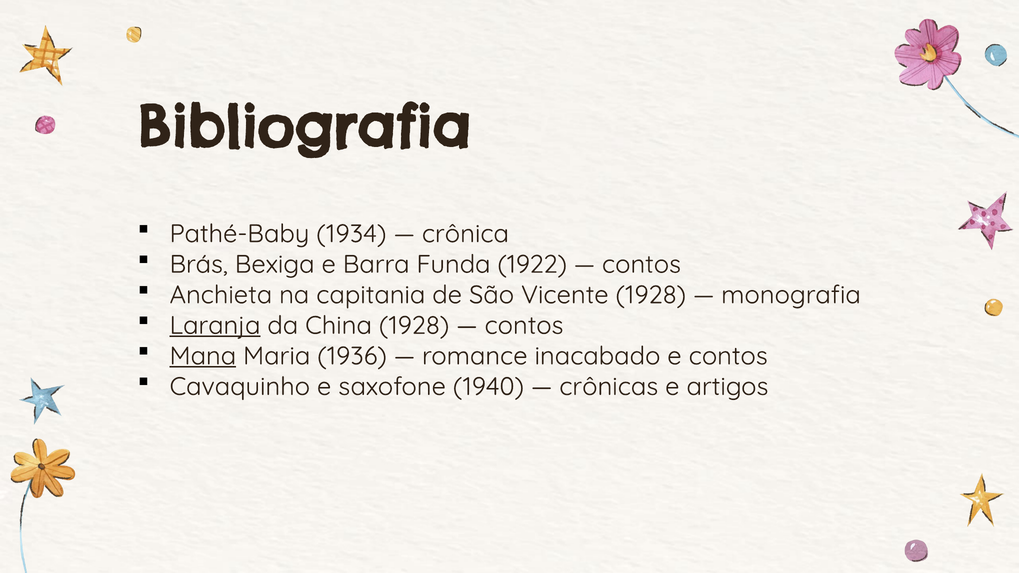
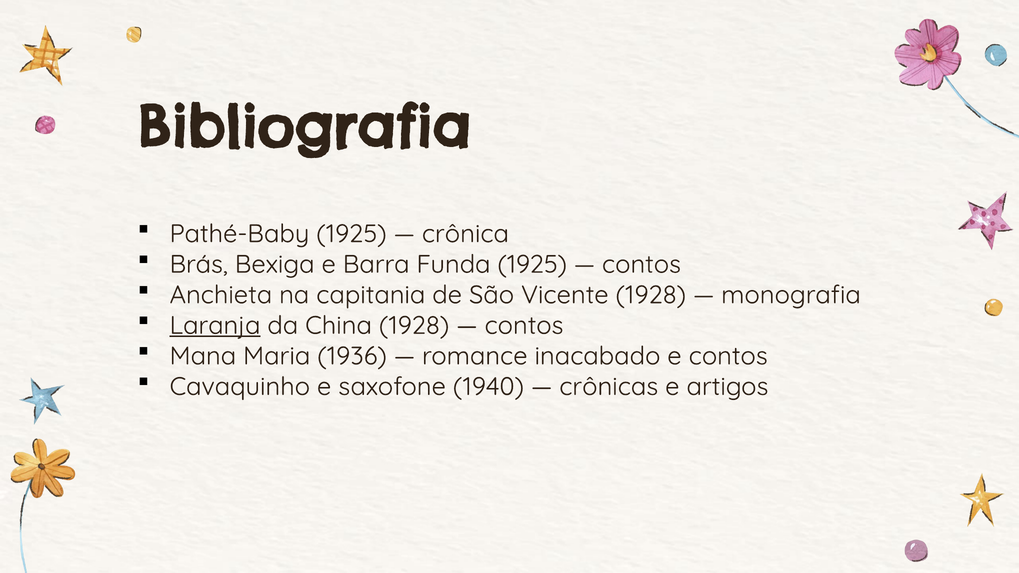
Pathé-Baby 1934: 1934 -> 1925 (351, 234)
Funda 1922: 1922 -> 1925 (532, 264)
Mana underline: present -> none (203, 356)
